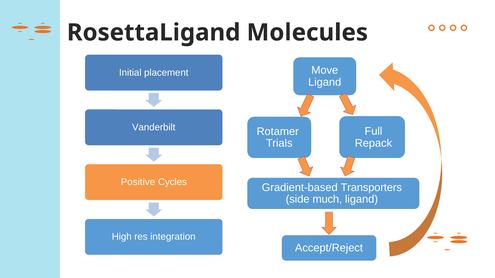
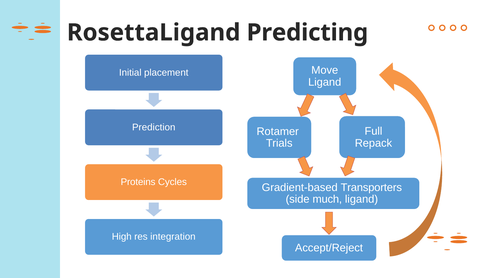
Molecules: Molecules -> Predicting (307, 33)
Vanderbilt: Vanderbilt -> Prediction (154, 127)
Positive: Positive -> Proteins (138, 182)
